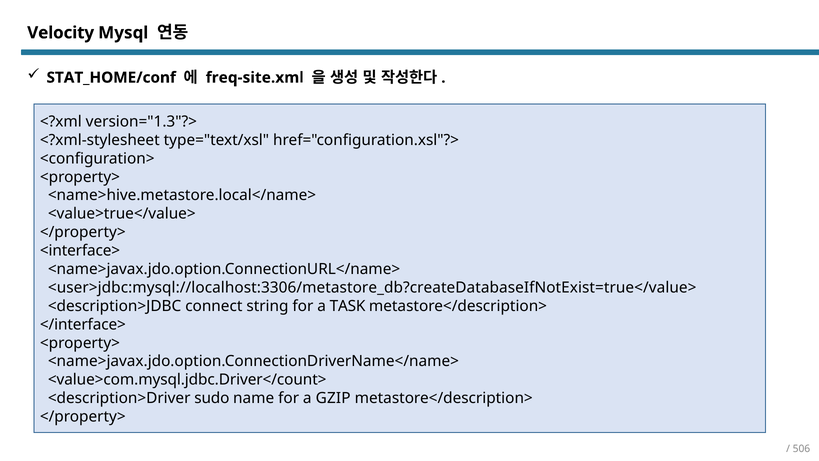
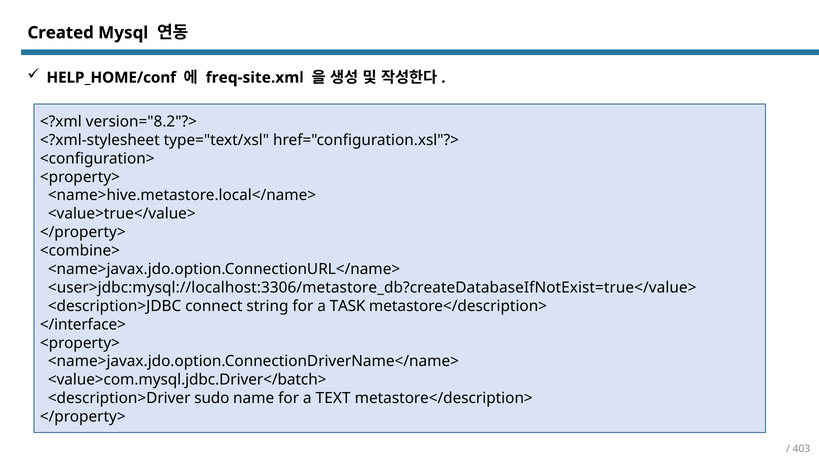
Velocity: Velocity -> Created (61, 33)
STAT_HOME/conf: STAT_HOME/conf -> HELP_HOME/conf (111, 78)
version="1.3"?>: version="1.3"?> -> version="8.2"?> (141, 122)
<interface>: <interface> -> <combine> (80, 251)
<value>com.mysql.jdbc.Driver</count>: <value>com.mysql.jdbc.Driver</count> -> <value>com.mysql.jdbc.Driver</batch> (187, 380)
GZIP: GZIP -> TEXT (333, 398)
506: 506 -> 403 (801, 449)
